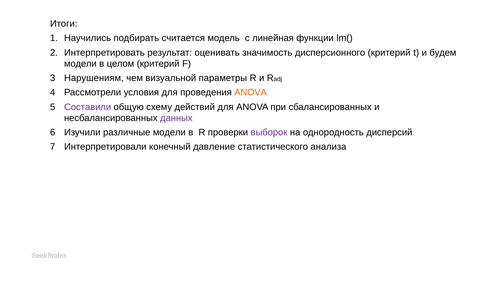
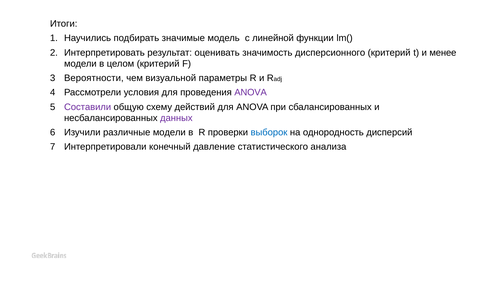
считается: считается -> значимые (183, 38)
линейная: линейная -> линейной (273, 38)
будем: будем -> менее (443, 53)
Нарушениям: Нарушениям -> Вероятности (94, 78)
ANOVA colour: orange -> purple (251, 93)
выборок colour: purple -> blue (269, 133)
